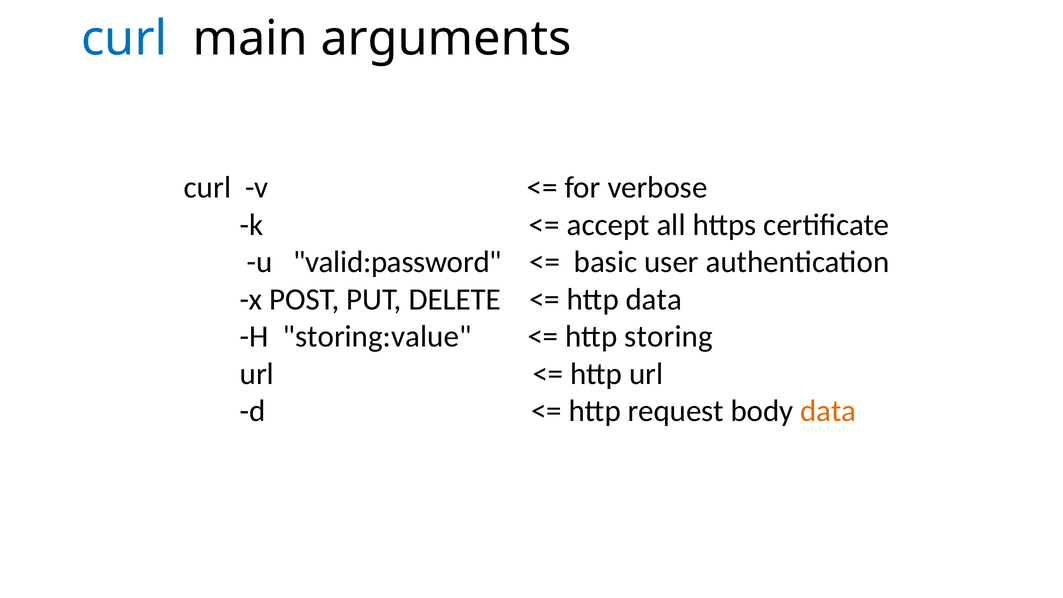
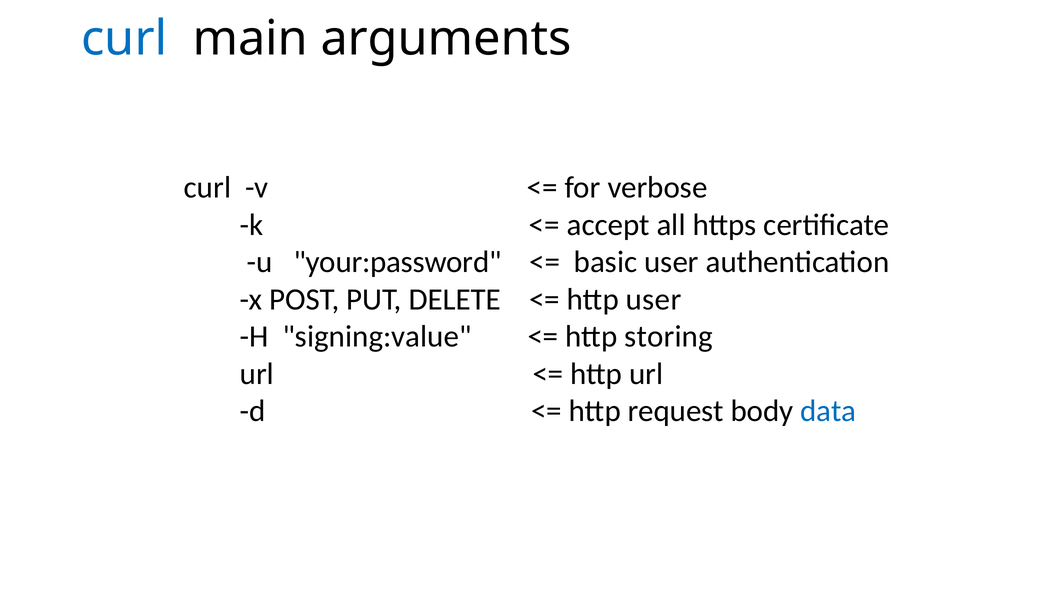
valid:password: valid:password -> your:password (398, 262)
http data: data -> user (654, 299)
storing:value: storing:value -> signing:value (377, 337)
data colour: orange -> blue (828, 411)
